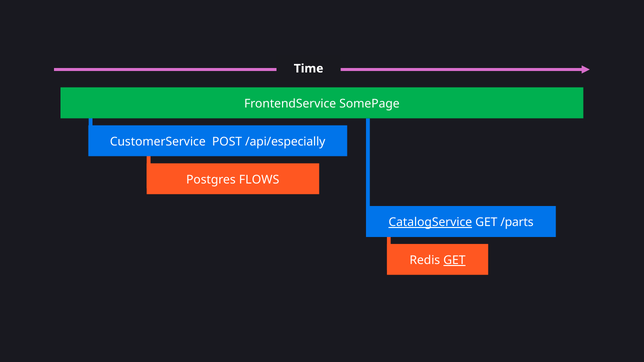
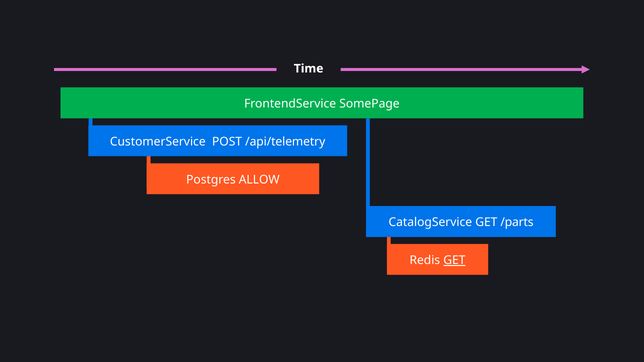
/api/especially: /api/especially -> /api/telemetry (285, 142)
FLOWS: FLOWS -> ALLOW (259, 180)
CatalogService underline: present -> none (430, 222)
